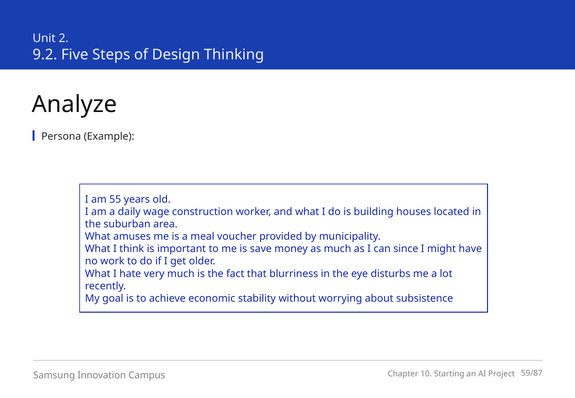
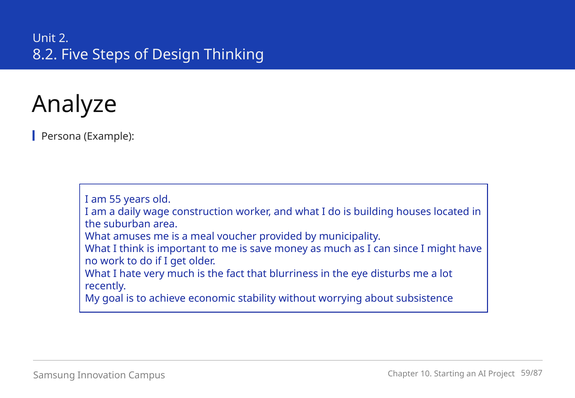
9.2: 9.2 -> 8.2 (45, 55)
